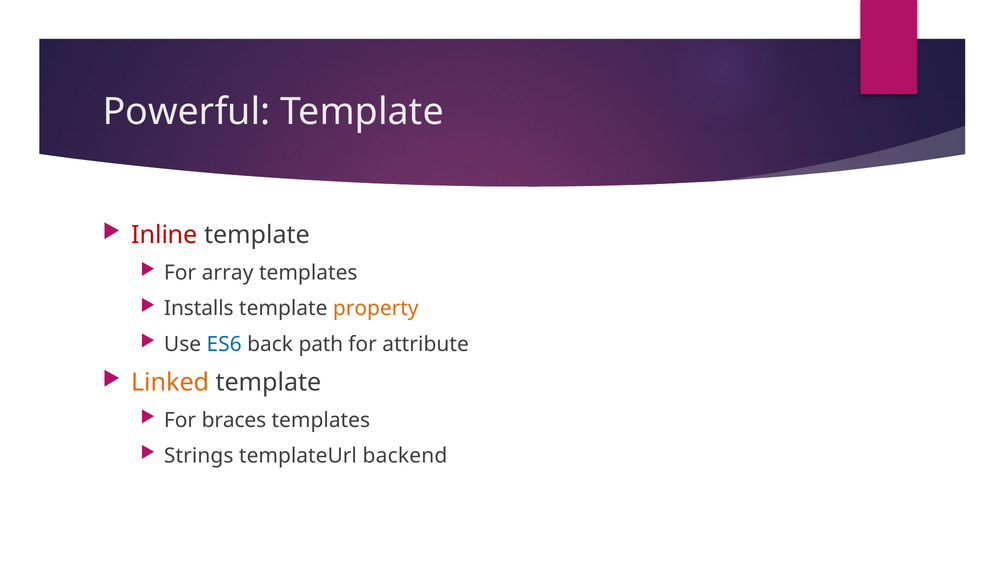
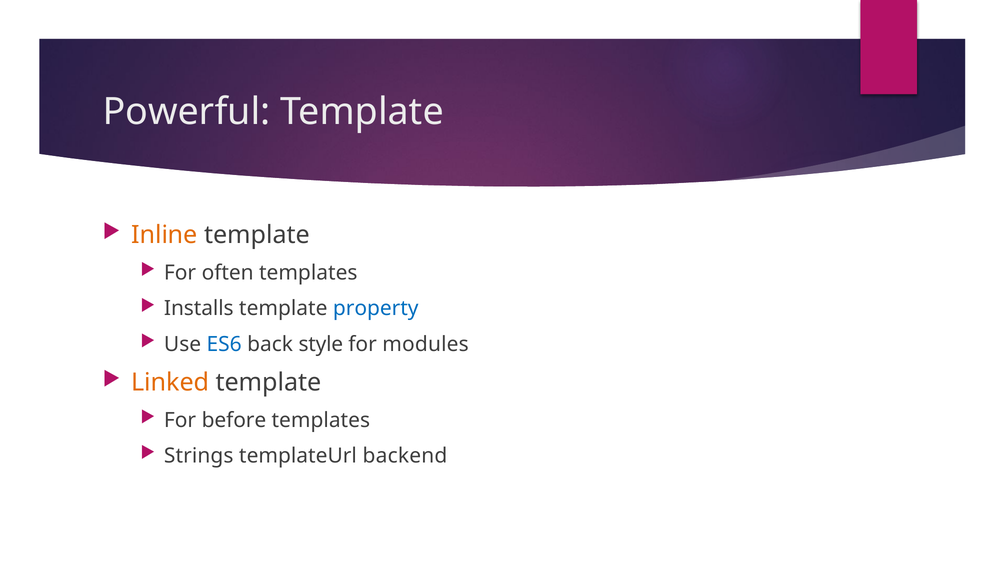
Inline colour: red -> orange (164, 235)
array: array -> often (228, 273)
property colour: orange -> blue (376, 309)
path: path -> style (321, 344)
attribute: attribute -> modules (426, 344)
braces: braces -> before (234, 421)
